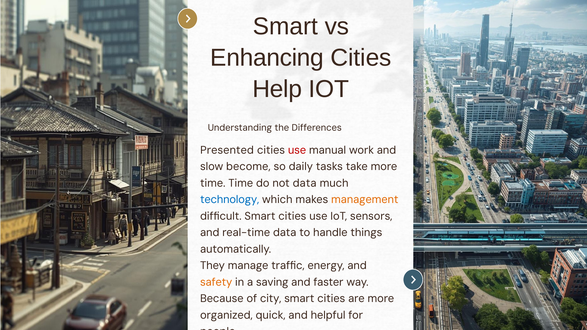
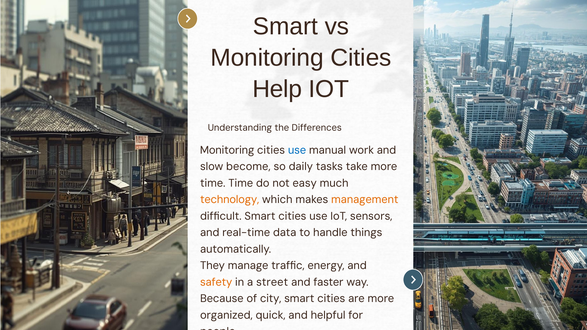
Enhancing: Enhancing -> Monitoring (267, 58)
Presented: Presented -> Monitoring (227, 150)
use colour: red -> blue (297, 150)
not data: data -> easy (305, 183)
technology colour: blue -> orange (230, 200)
saving: saving -> street (272, 282)
